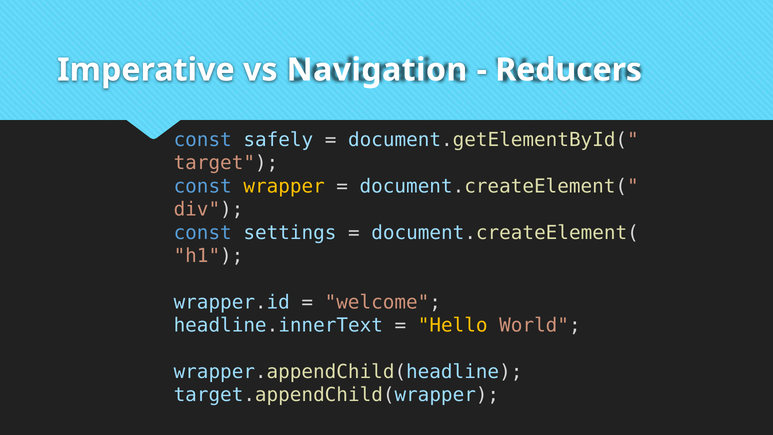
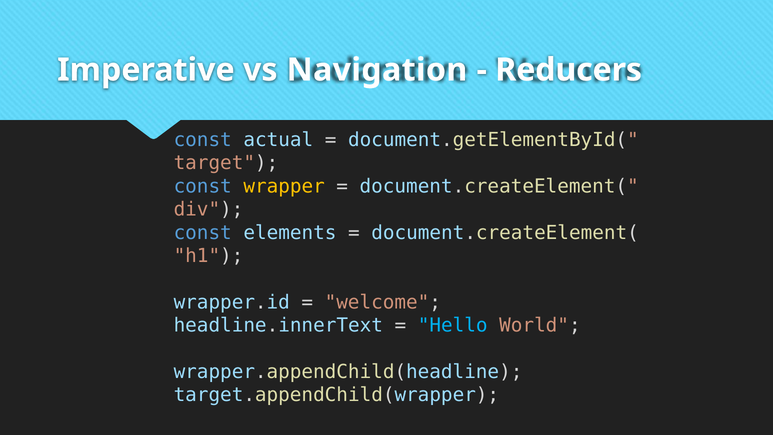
safely: safely -> actual (278, 140)
settings: settings -> elements (290, 233)
Hello colour: yellow -> light blue (453, 325)
